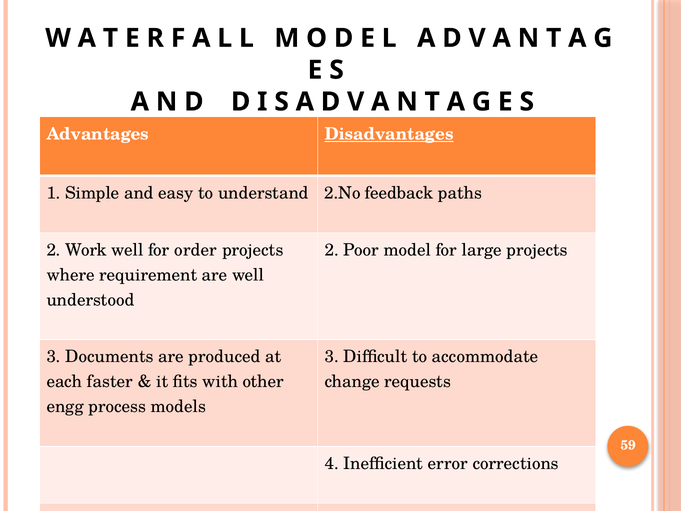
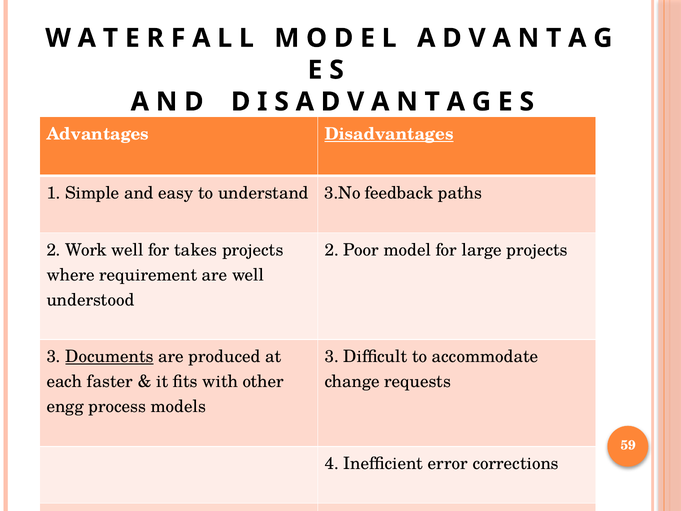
2.No: 2.No -> 3.No (343, 193)
order: order -> takes (196, 250)
Documents underline: none -> present (110, 357)
